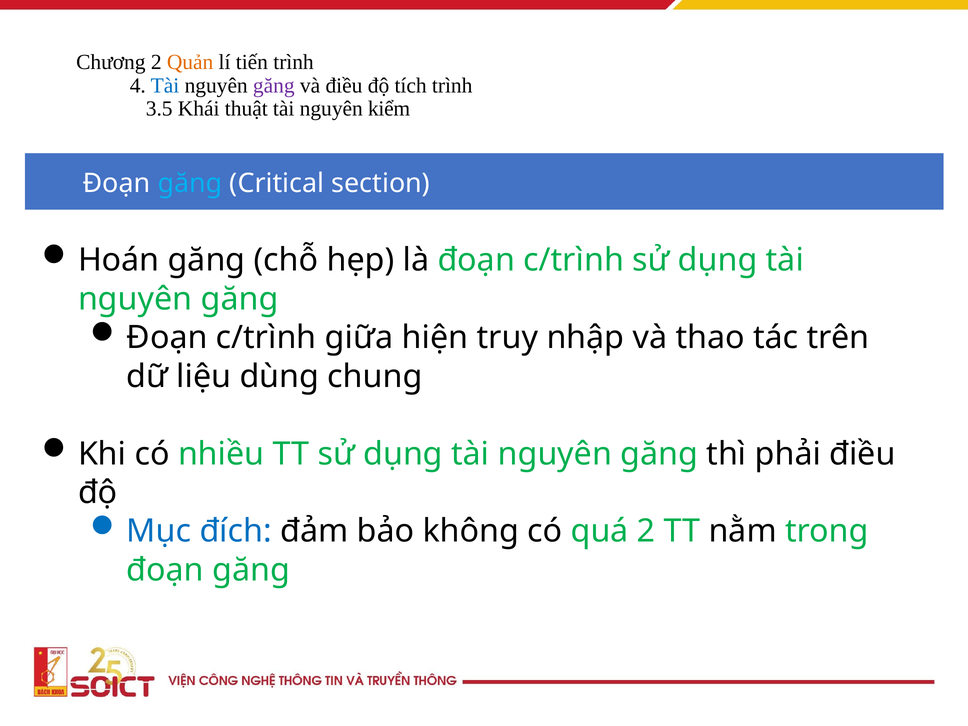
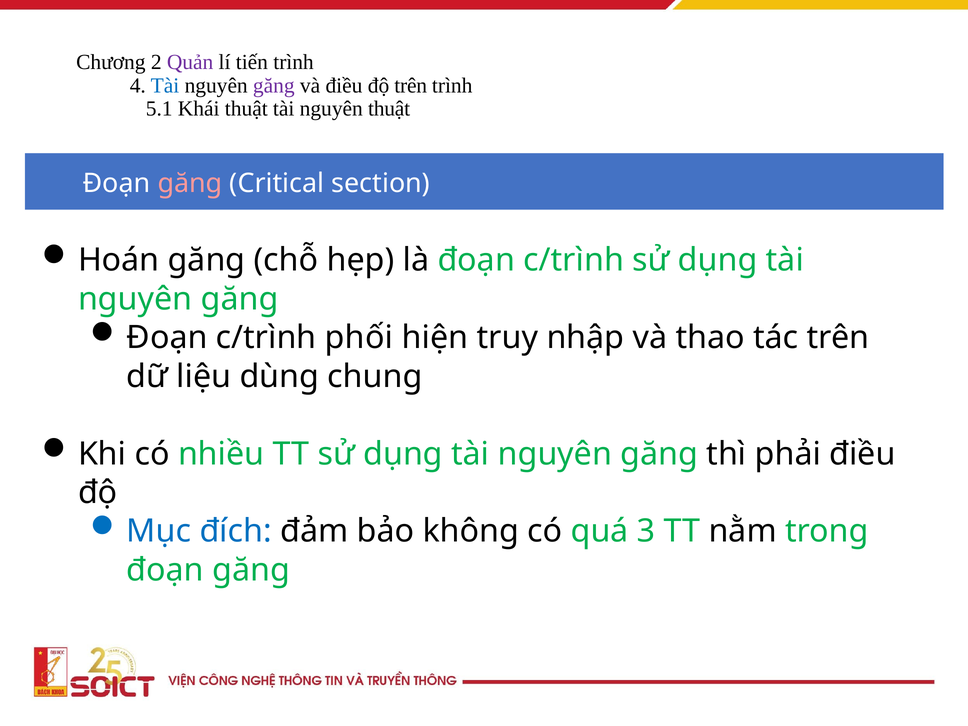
Quản colour: orange -> purple (190, 62)
độ tích: tích -> trên (411, 86)
3.5: 3.5 -> 5.1 (159, 109)
nguyên kiểm: kiểm -> thuật (389, 109)
găng colour: light blue -> pink (190, 183)
giữa: giữa -> phối (359, 338)
2: 2 -> 3 (646, 531)
